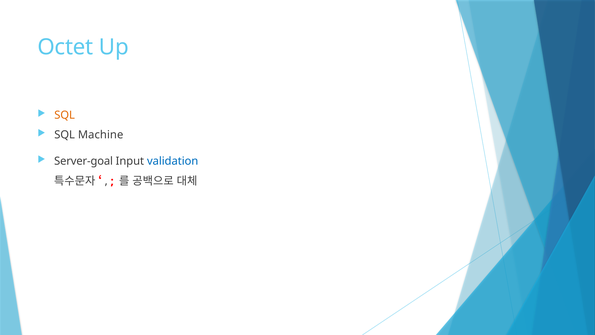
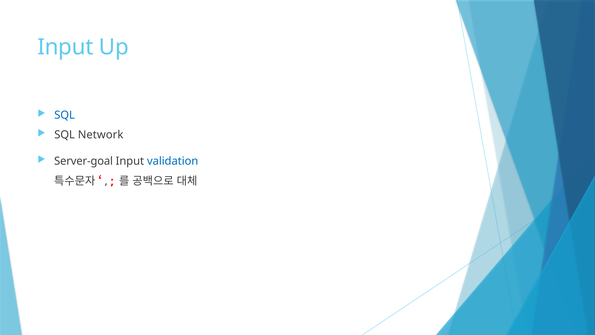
Octet: Octet -> Input (65, 47)
SQL colour: orange -> blue (65, 115)
Machine: Machine -> Network (101, 135)
